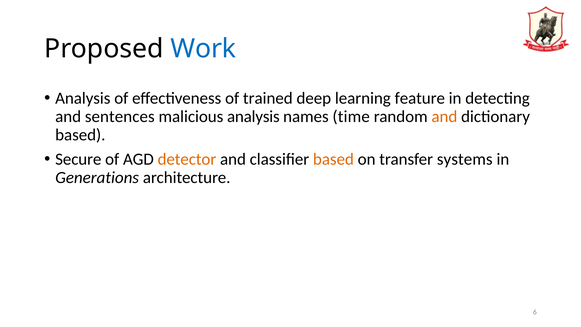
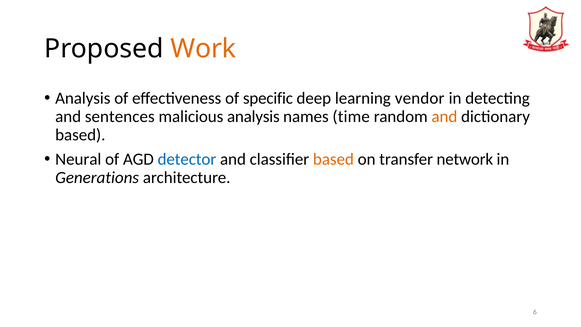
Work colour: blue -> orange (203, 49)
trained: trained -> specific (268, 98)
feature: feature -> vendor (420, 98)
Secure: Secure -> Neural (78, 159)
detector colour: orange -> blue (187, 159)
systems: systems -> network (465, 159)
